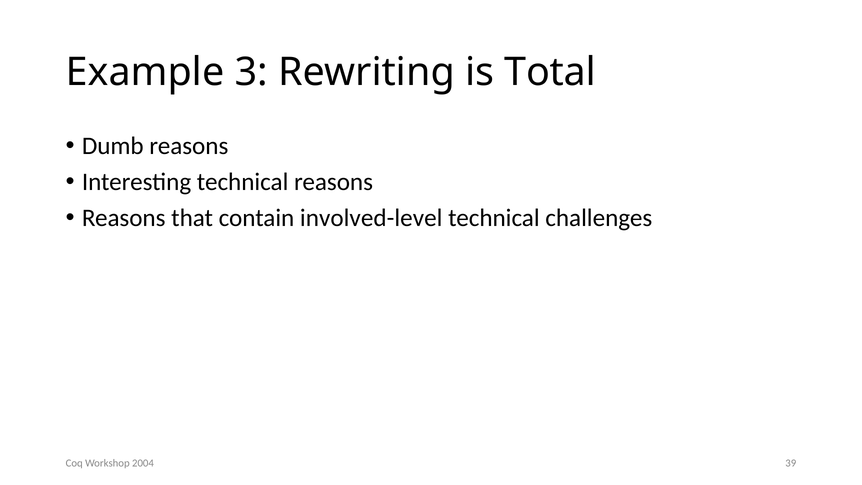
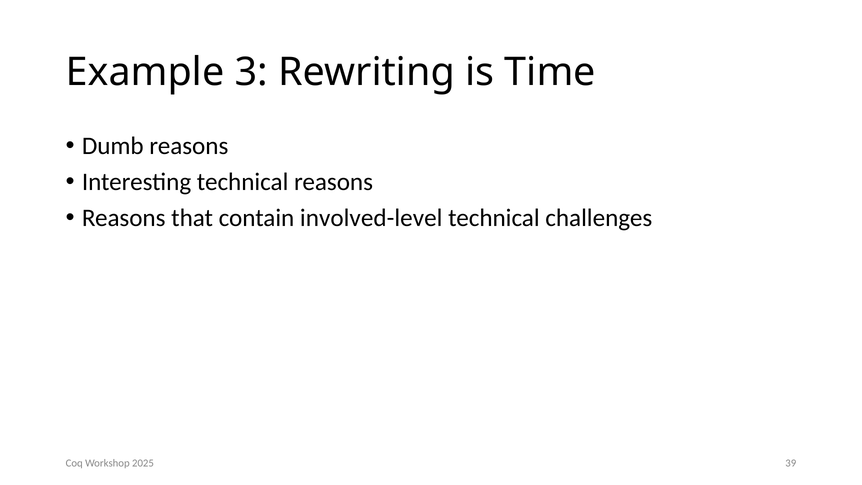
Total: Total -> Time (550, 72)
2004: 2004 -> 2025 (143, 463)
